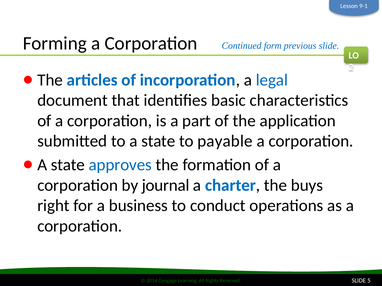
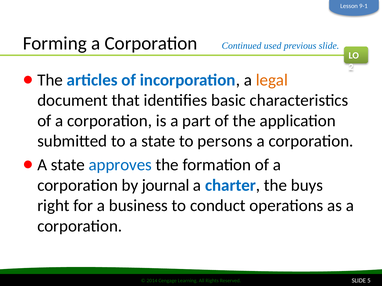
form: form -> used (273, 46)
legal colour: blue -> orange (272, 80)
payable: payable -> persons (225, 141)
